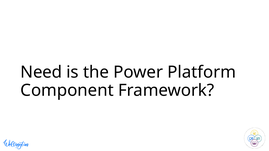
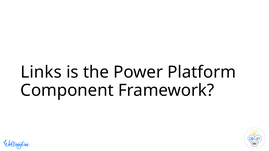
Need: Need -> Links (41, 72)
